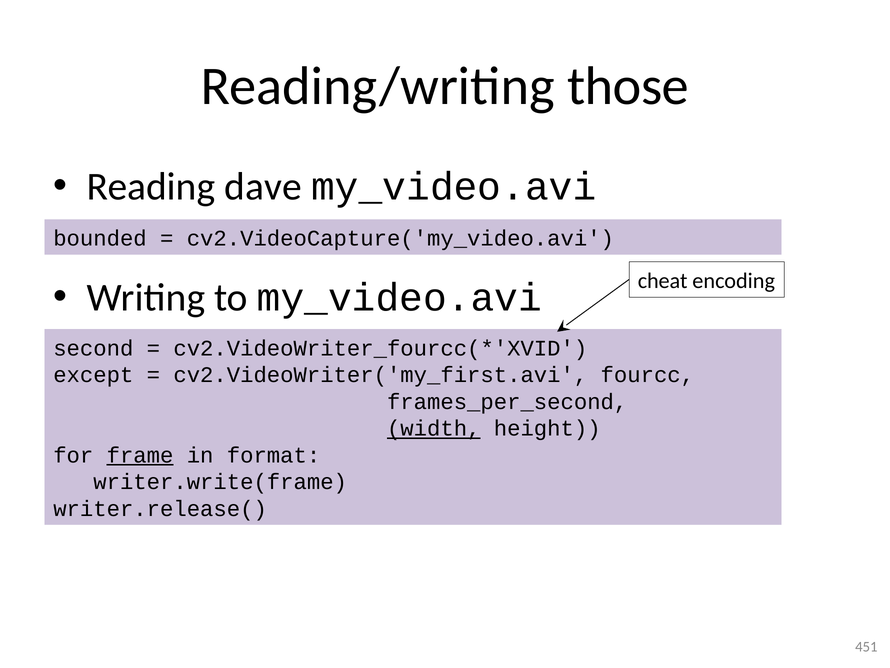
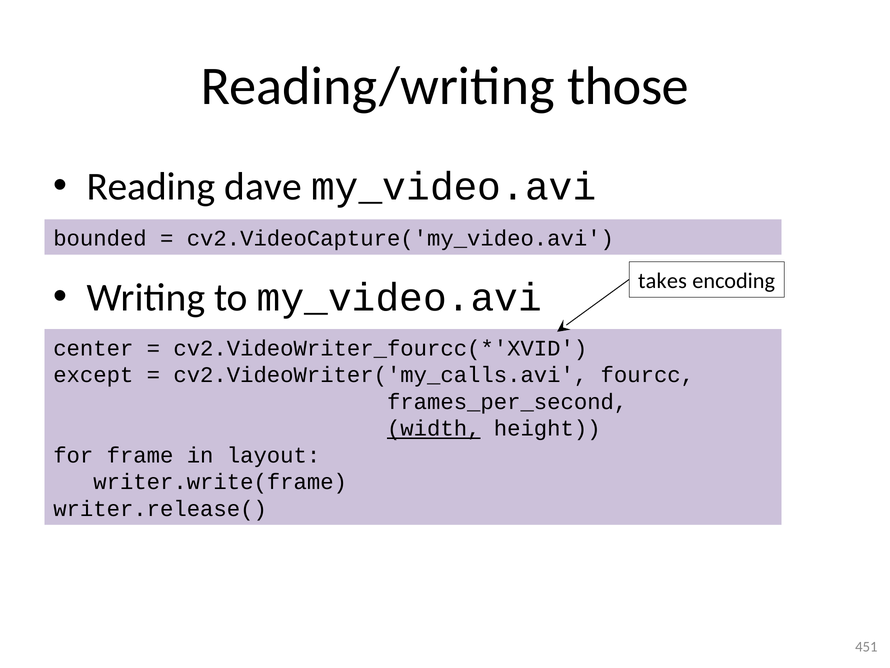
cheat: cheat -> takes (662, 281)
second: second -> center (93, 348)
cv2.VideoWriter('my_first.avi: cv2.VideoWriter('my_first.avi -> cv2.VideoWriter('my_calls.avi (380, 375)
frame underline: present -> none (140, 455)
format: format -> layout (274, 455)
